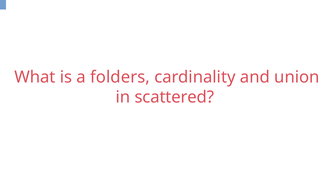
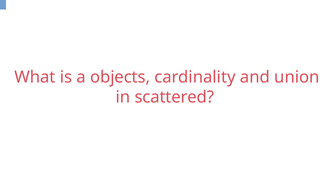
folders: folders -> objects (120, 77)
